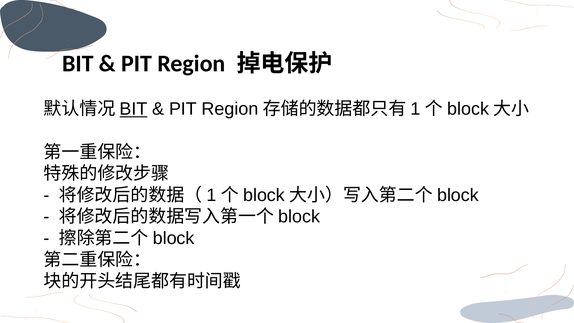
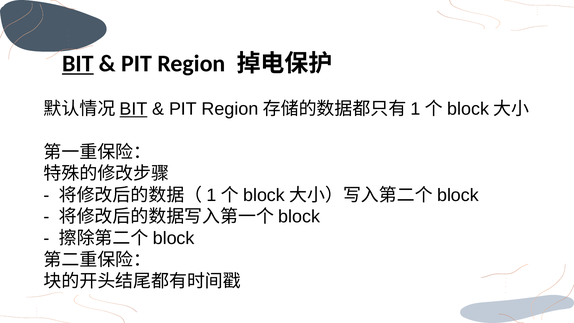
BIT underline: none -> present (78, 64)
